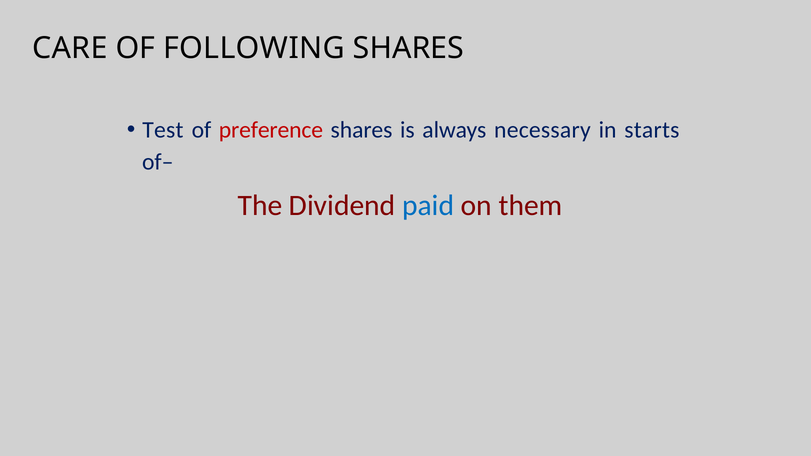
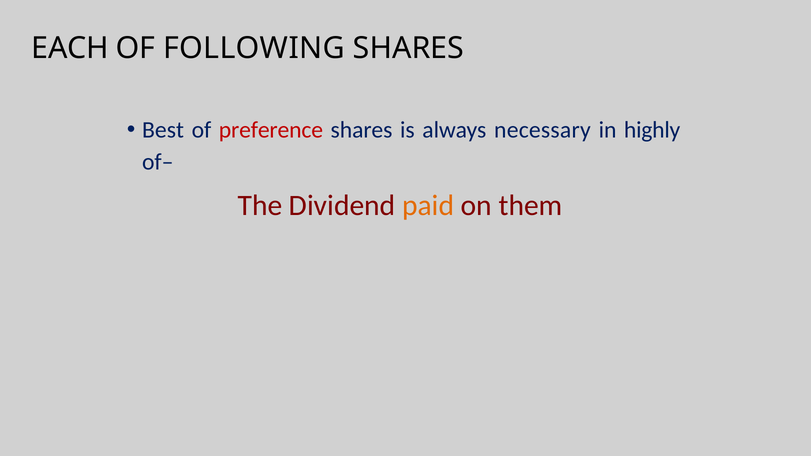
CARE: CARE -> EACH (70, 48)
Test: Test -> Best (163, 130)
starts: starts -> highly (652, 130)
paid colour: blue -> orange (428, 205)
